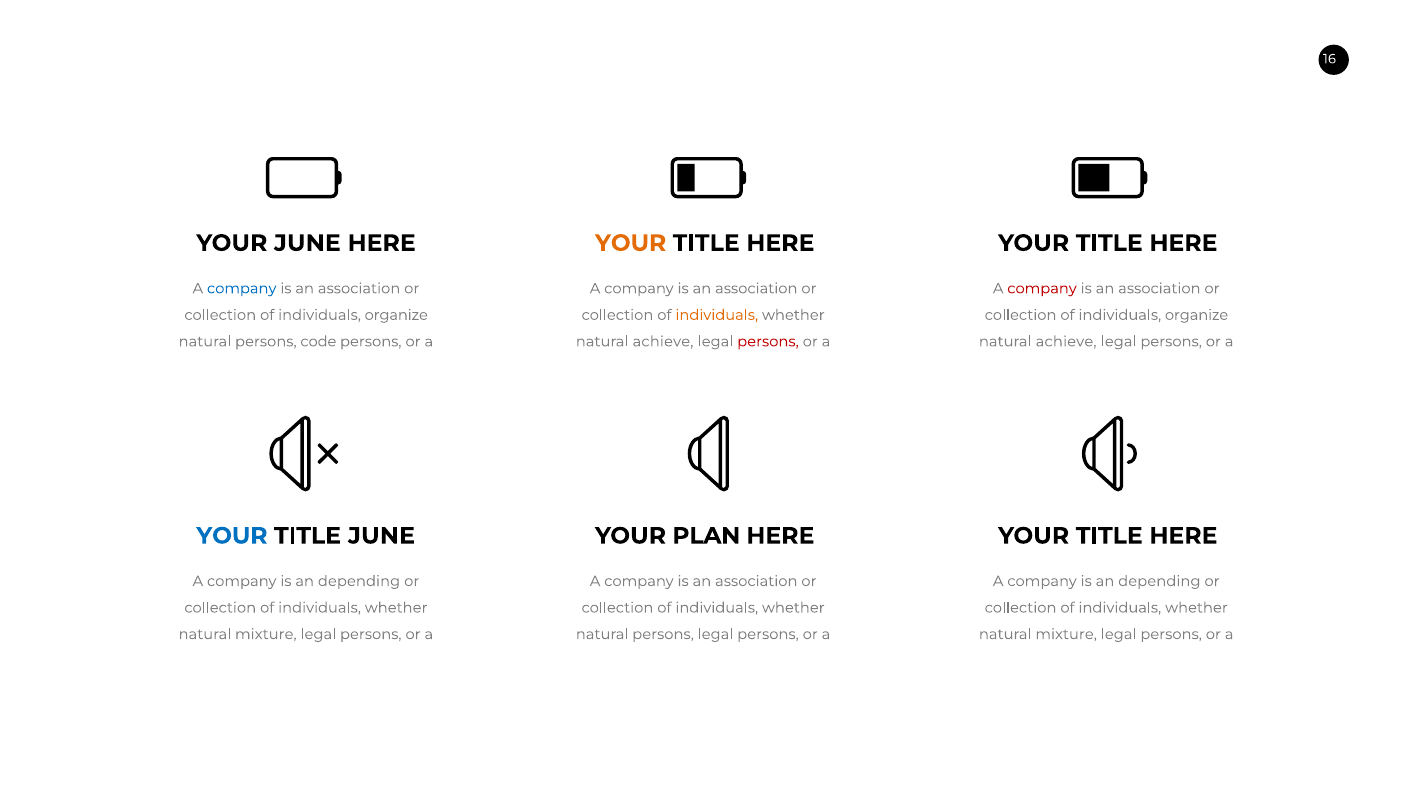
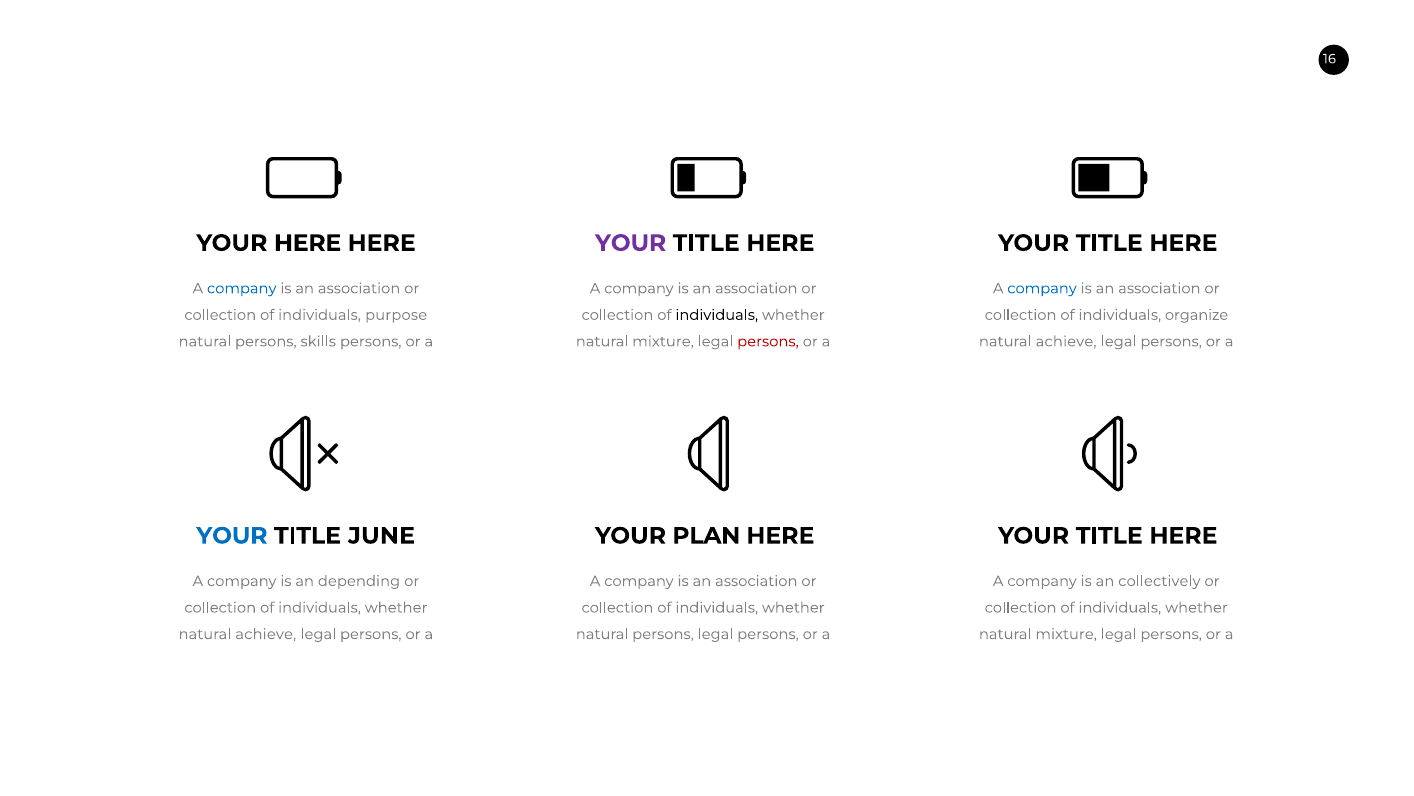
YOUR JUNE: JUNE -> HERE (308, 243)
YOUR colour: orange -> purple (631, 243)
company colour: red -> blue (1042, 288)
organize: organize -> purpose (396, 315)
individuals colour: orange -> black (717, 315)
code: code -> skills (318, 341)
achieve: achieve -> mixture (663, 341)
depending: depending -> collectively (1159, 581)
mixture: mixture -> achieve (266, 634)
